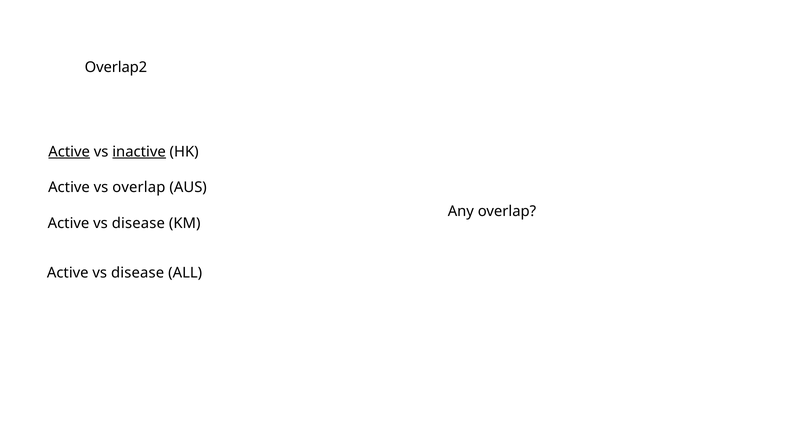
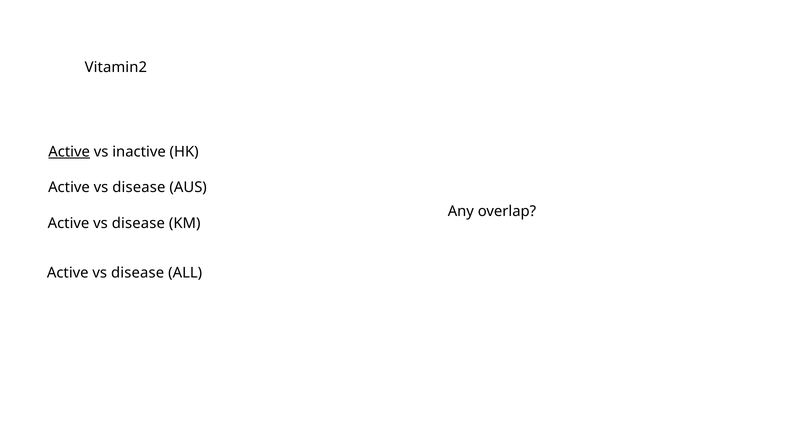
Overlap2: Overlap2 -> Vitamin2 (116, 67)
inactive underline: present -> none (139, 152)
overlap: overlap -> disease (139, 187)
